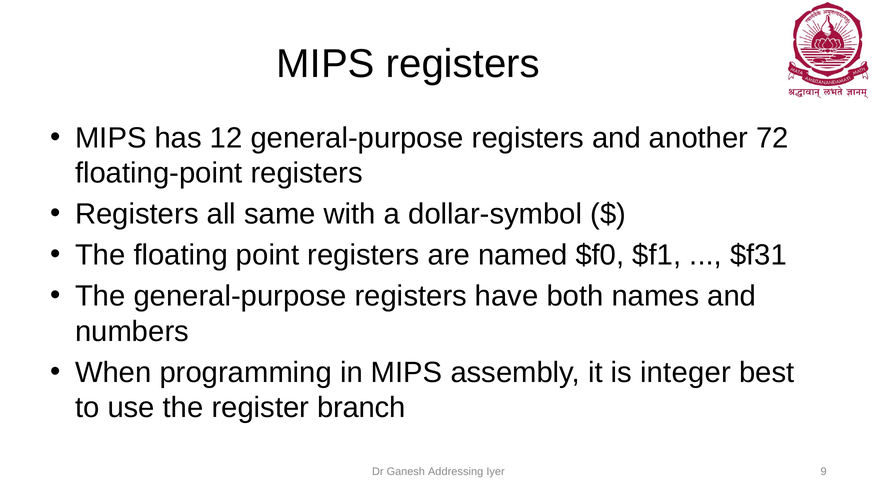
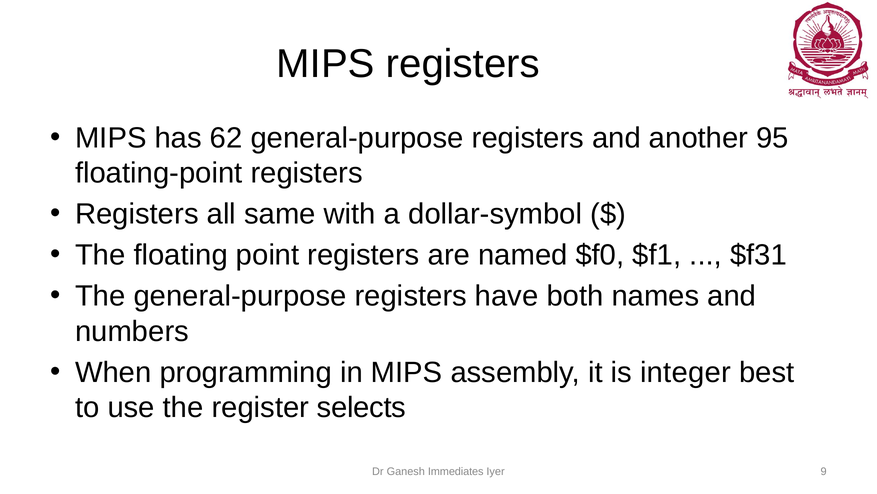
12: 12 -> 62 (226, 138)
72: 72 -> 95 (772, 138)
branch: branch -> selects (361, 407)
Addressing: Addressing -> Immediates (456, 471)
